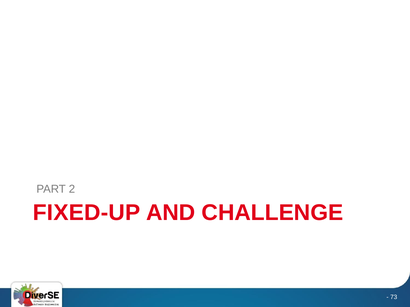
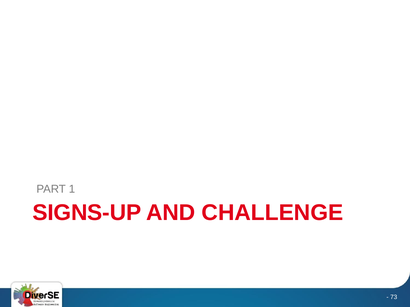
2: 2 -> 1 (72, 189)
FIXED-UP: FIXED-UP -> SIGNS-UP (87, 213)
